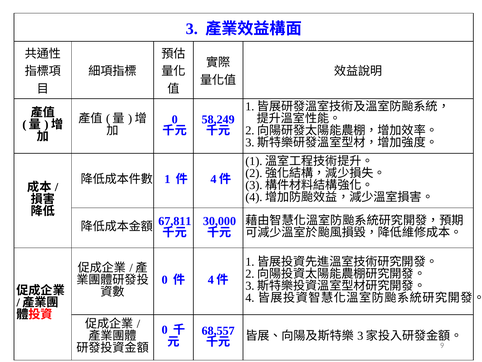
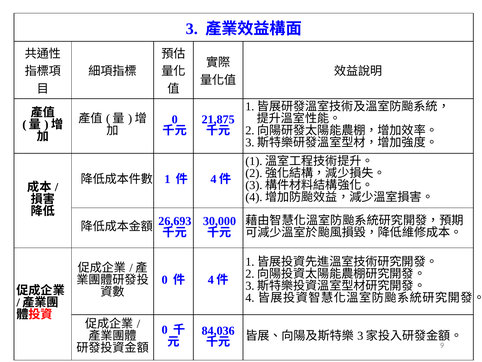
58,249: 58,249 -> 21,875 (218, 119)
67,811: 67,811 -> 26,693 (175, 221)
68,557: 68,557 -> 84,036 (218, 330)
